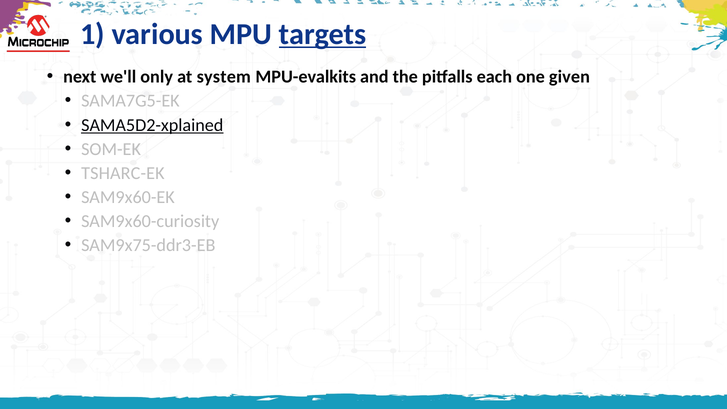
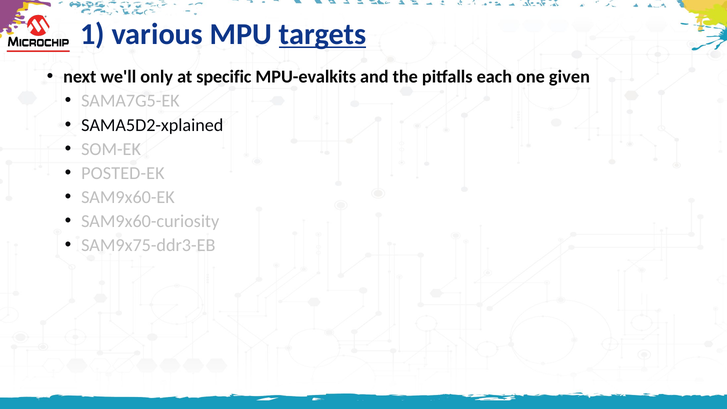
system: system -> specific (224, 77)
SAMA5D2-xplained underline: present -> none (152, 125)
TSHARC-EK: TSHARC-EK -> POSTED-EK (123, 173)
